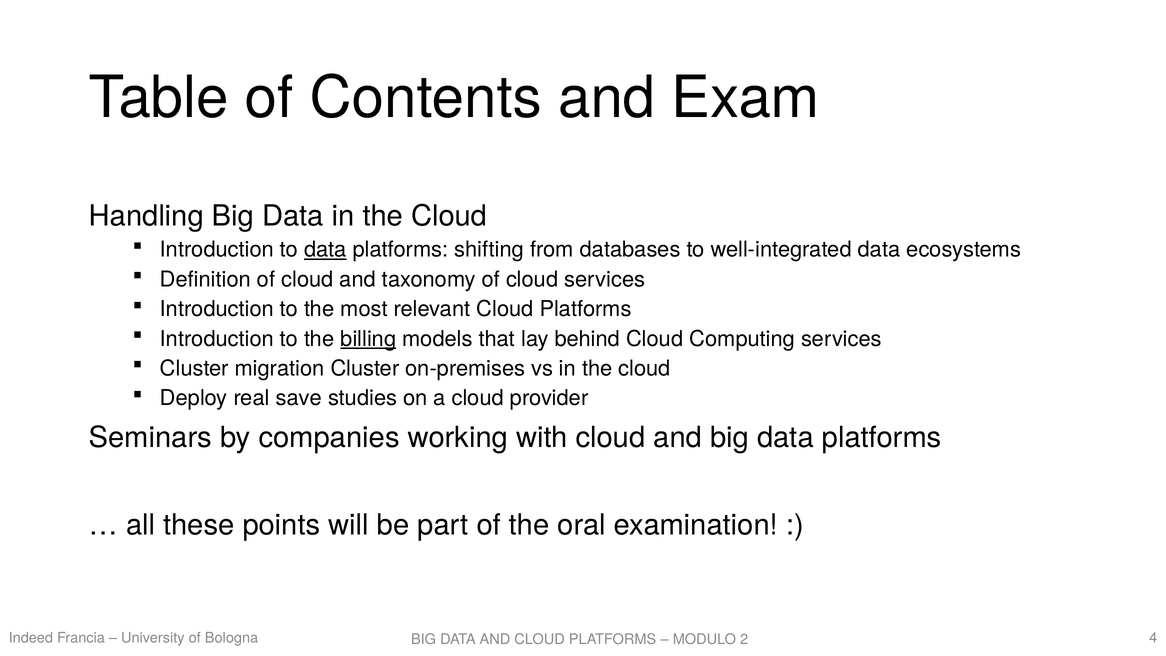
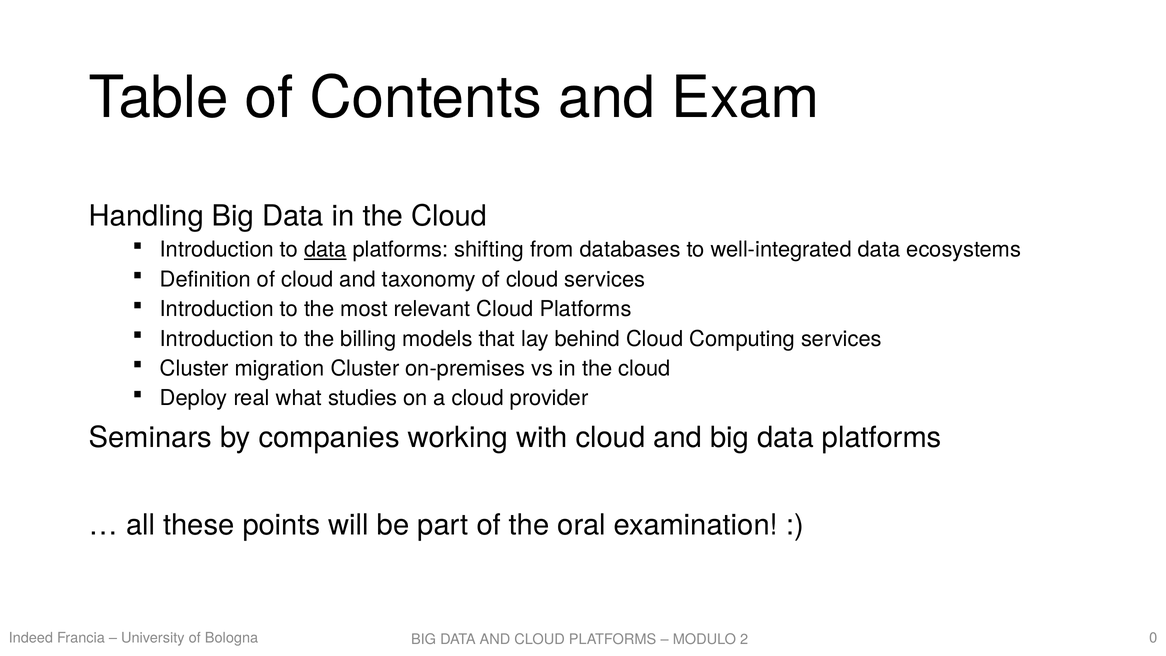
billing underline: present -> none (368, 339)
save: save -> what (299, 398)
4: 4 -> 0 (1153, 638)
